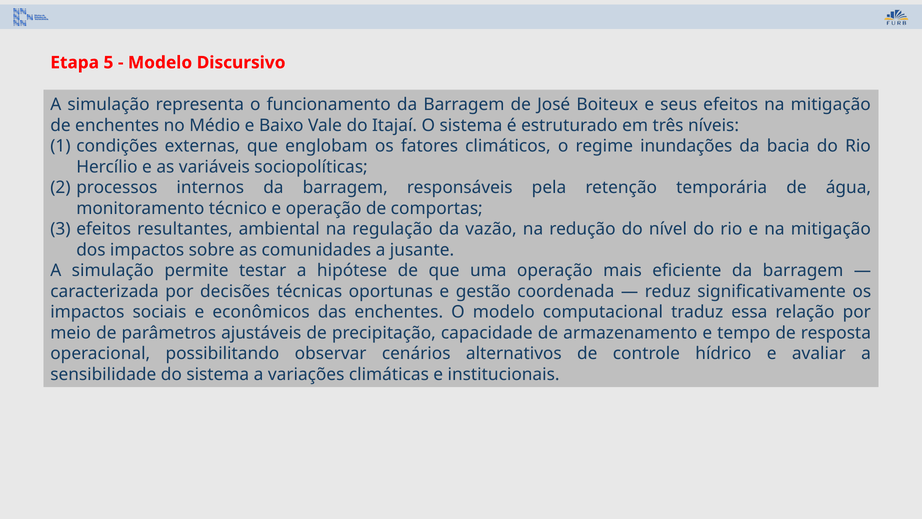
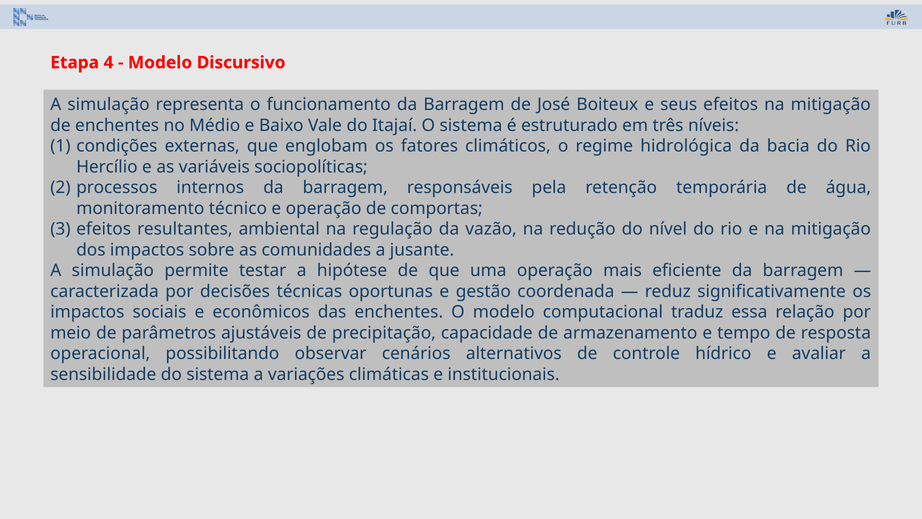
5: 5 -> 4 (108, 63)
inundações: inundações -> hidrológica (686, 146)
